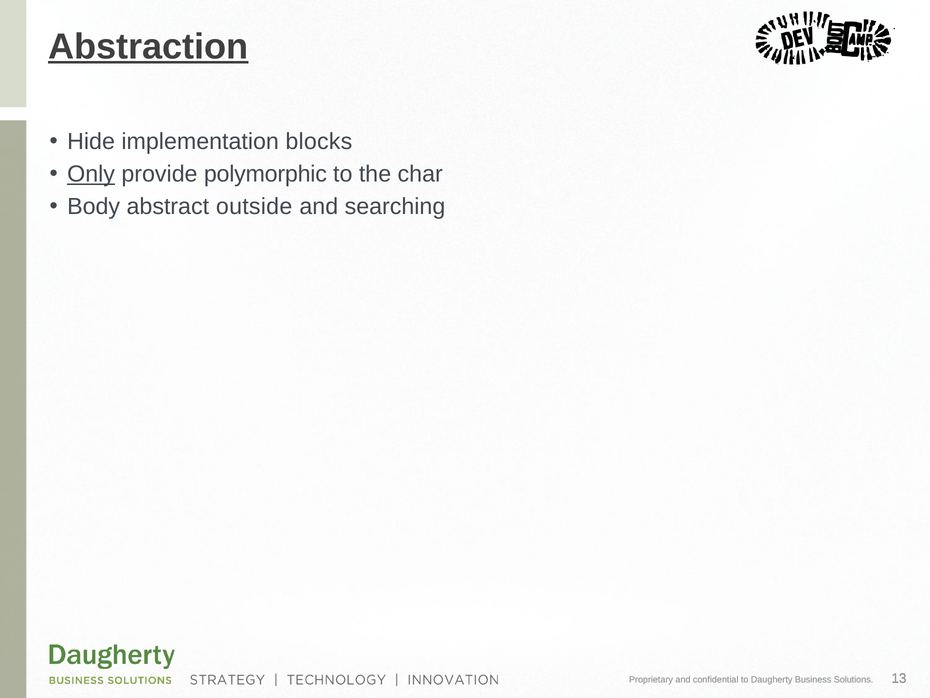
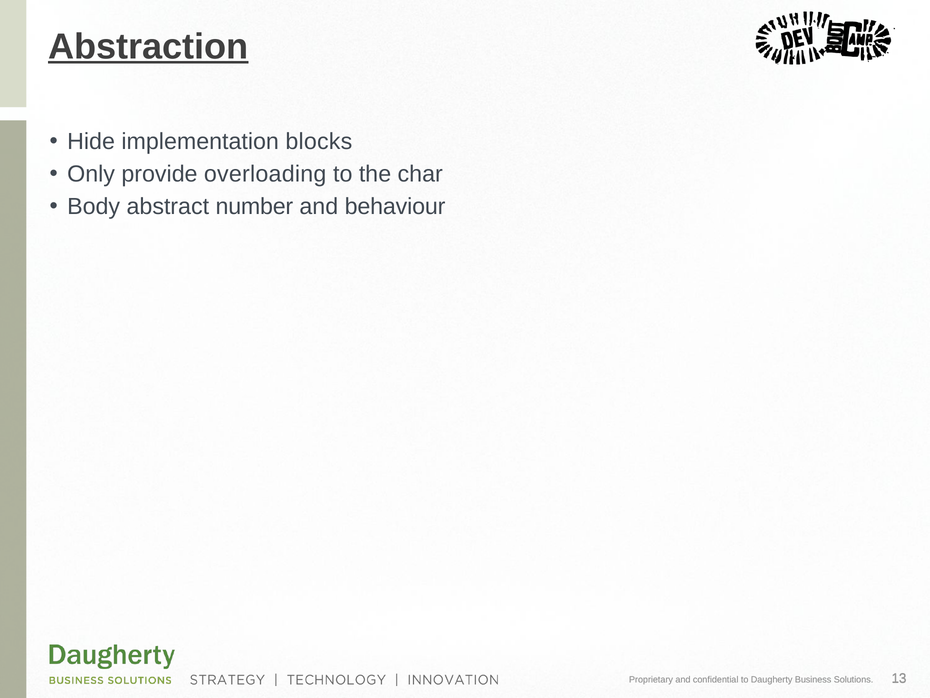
Only underline: present -> none (91, 174)
polymorphic: polymorphic -> overloading (265, 174)
outside: outside -> number (254, 207)
searching: searching -> behaviour (395, 207)
